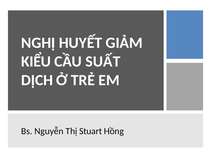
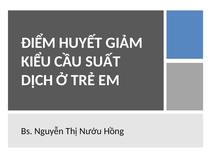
NGHỊ: NGHỊ -> ĐIỂM (38, 43)
Stuart: Stuart -> Nướu (91, 131)
